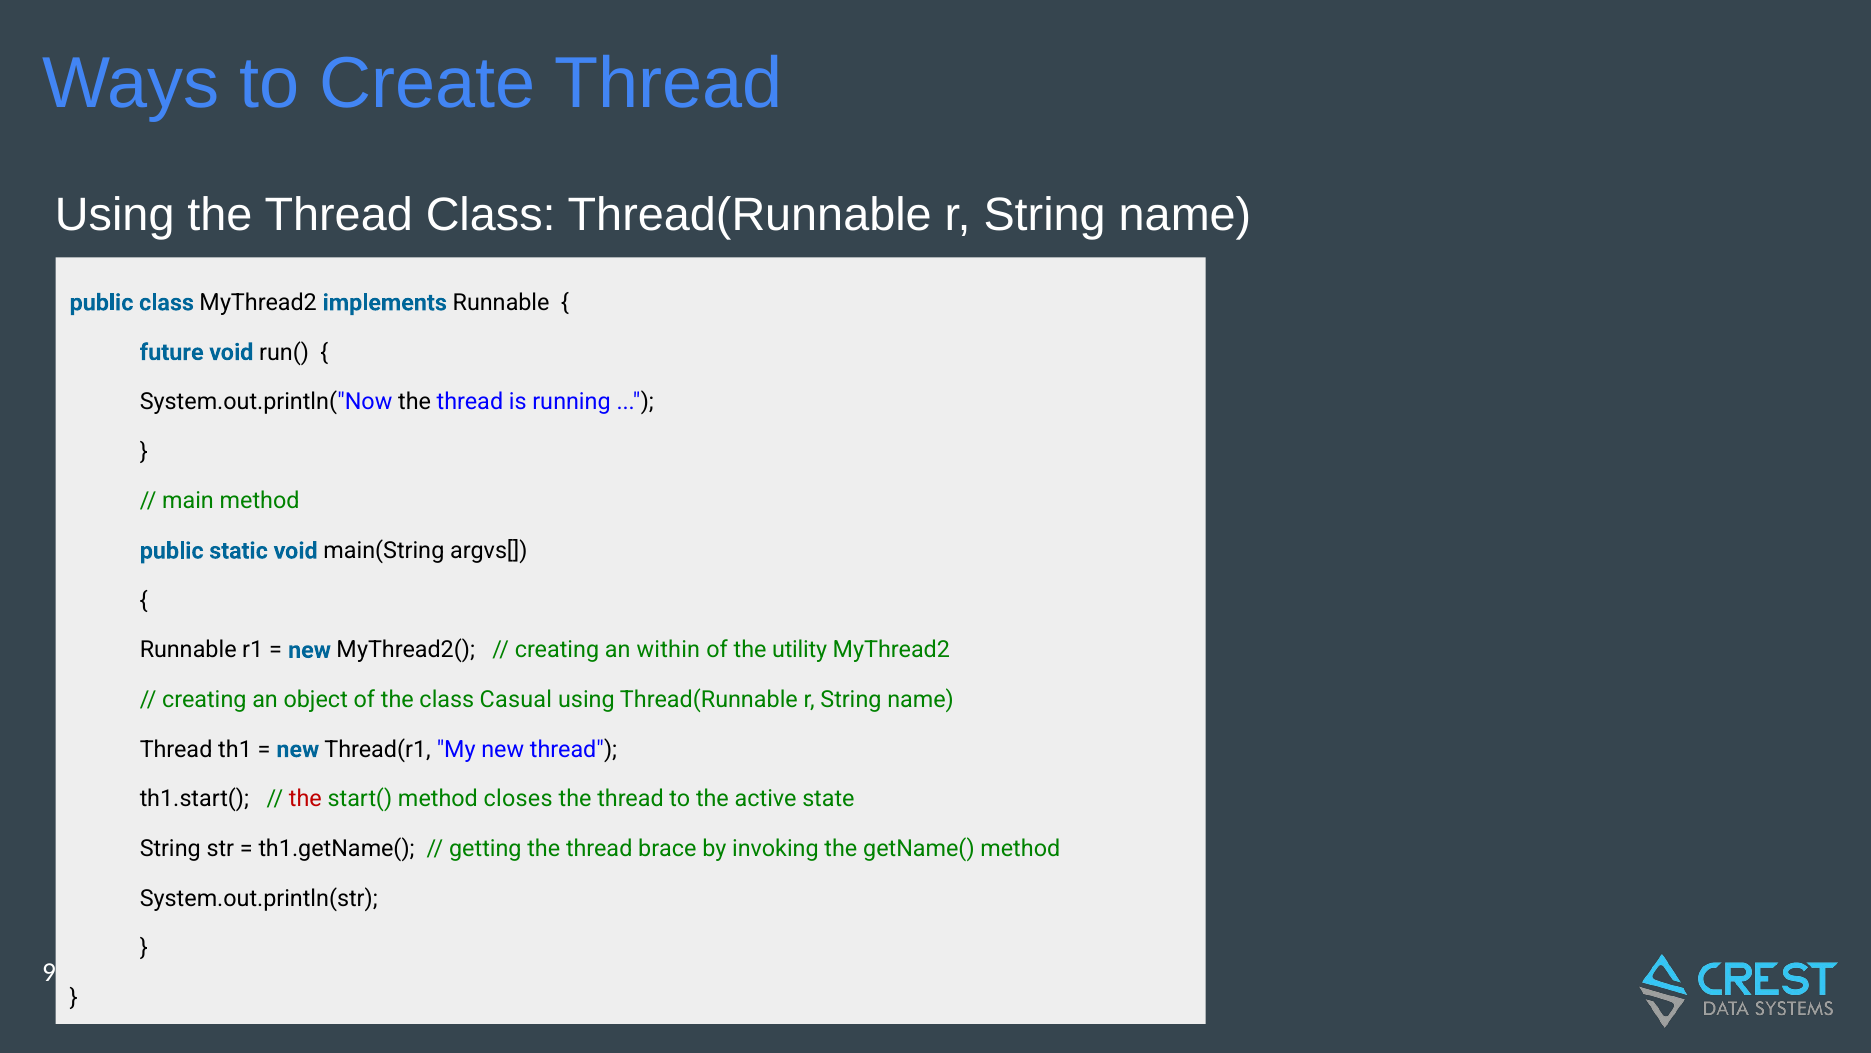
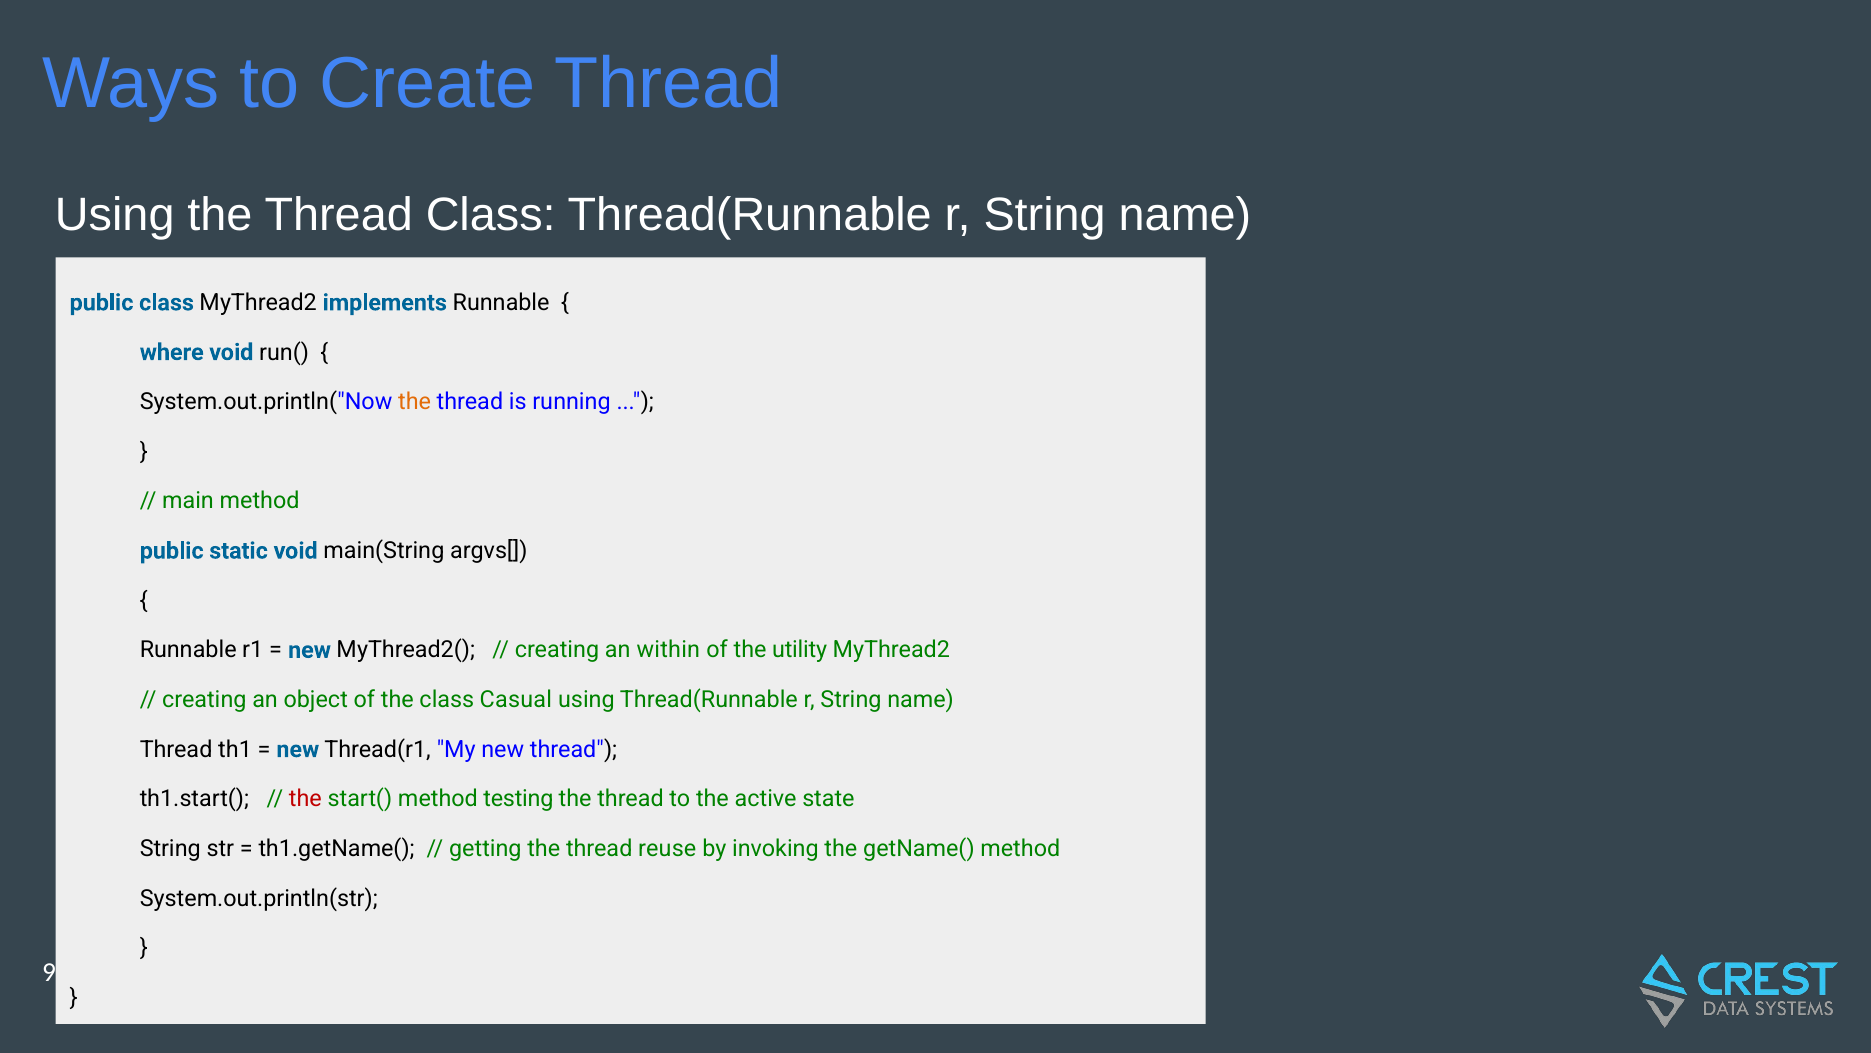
future: future -> where (172, 352)
the colour: black -> orange (415, 402)
closes: closes -> testing (518, 799)
brace: brace -> reuse (667, 848)
